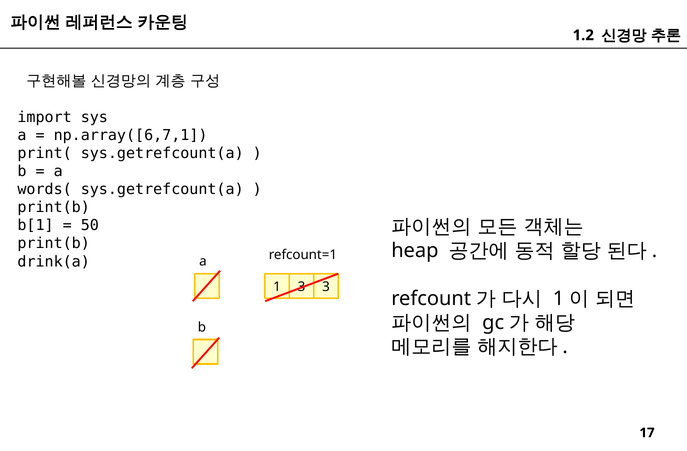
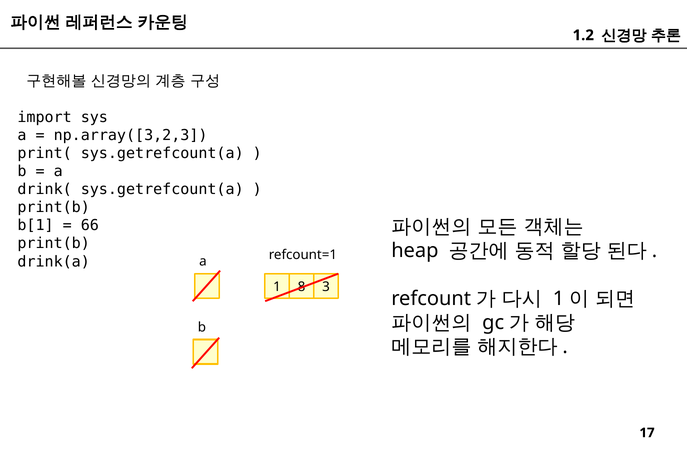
np.array([6,7,1: np.array([6,7,1 -> np.array([3,2,3 (131, 135)
words(: words( -> drink( (45, 190)
50: 50 -> 66 (90, 226)
1 3: 3 -> 8 (302, 287)
